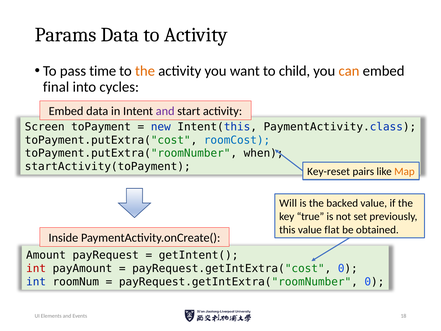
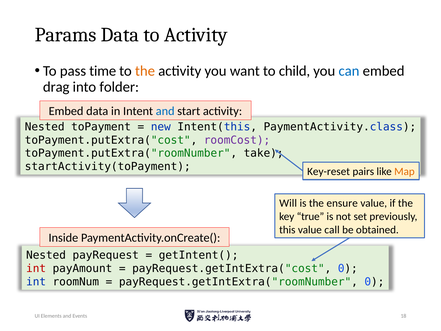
can colour: orange -> blue (349, 71)
final: final -> drag (56, 87)
cycles: cycles -> folder (119, 87)
and colour: purple -> blue (165, 111)
Screen: Screen -> Nested (45, 127)
roomCost colour: blue -> purple (237, 140)
when: when -> take (264, 153)
backed: backed -> ensure (342, 203)
flat: flat -> call (332, 230)
Amount: Amount -> Nested (46, 255)
